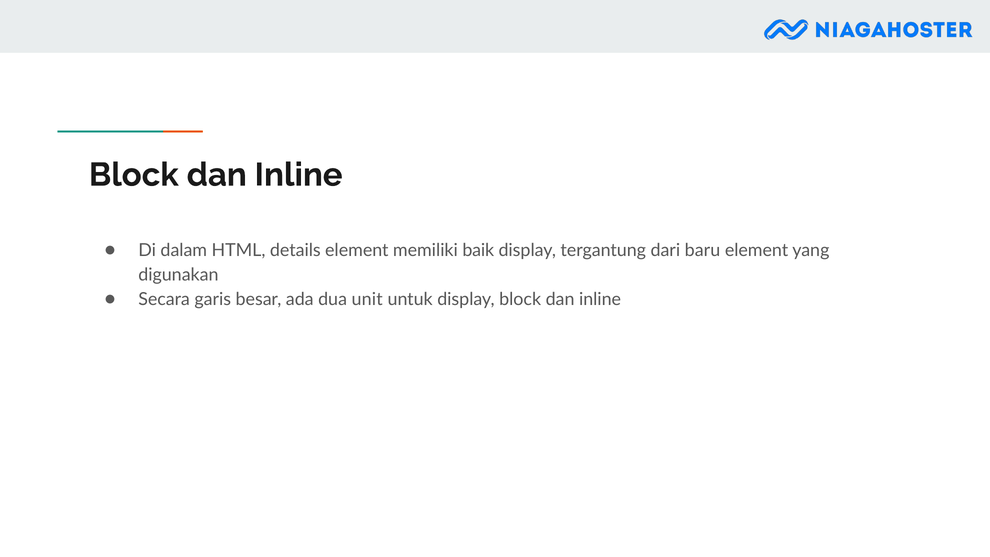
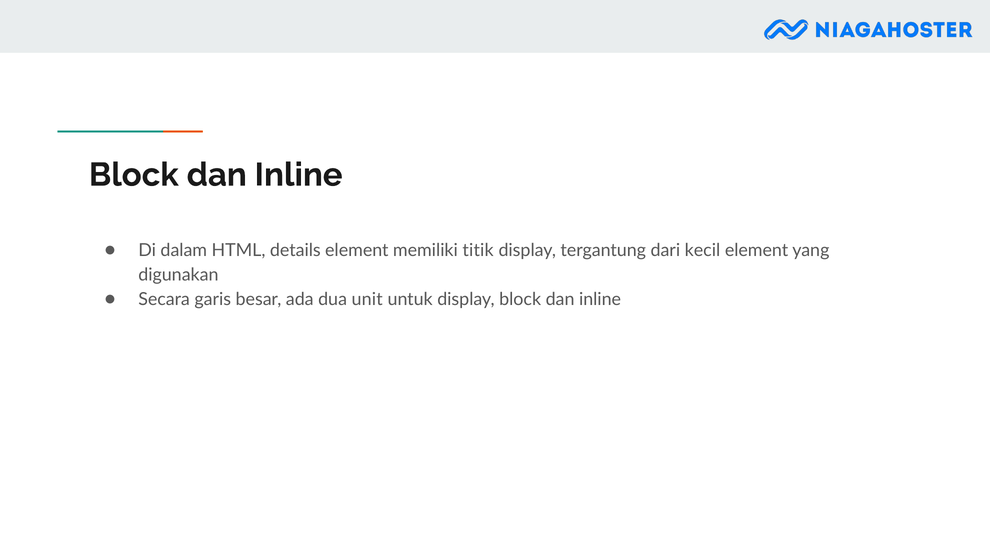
baik: baik -> titik (478, 250)
baru: baru -> kecil (702, 250)
